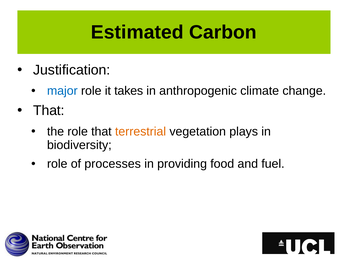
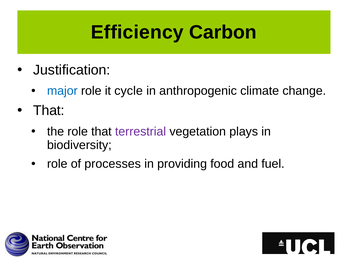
Estimated: Estimated -> Efficiency (137, 32)
takes: takes -> cycle (129, 91)
terrestrial colour: orange -> purple (141, 131)
